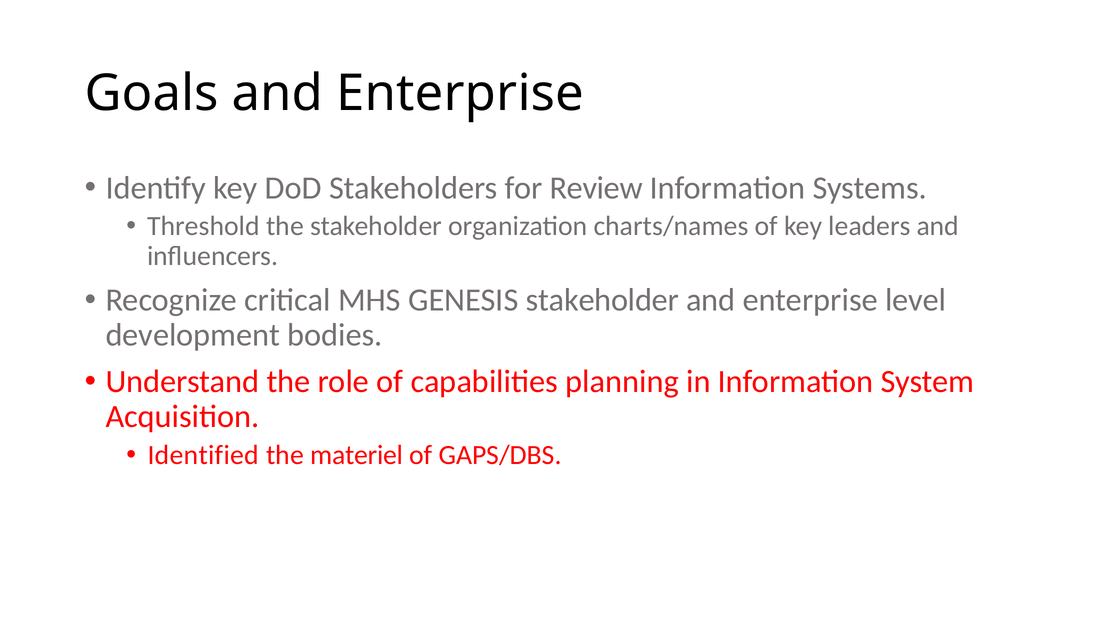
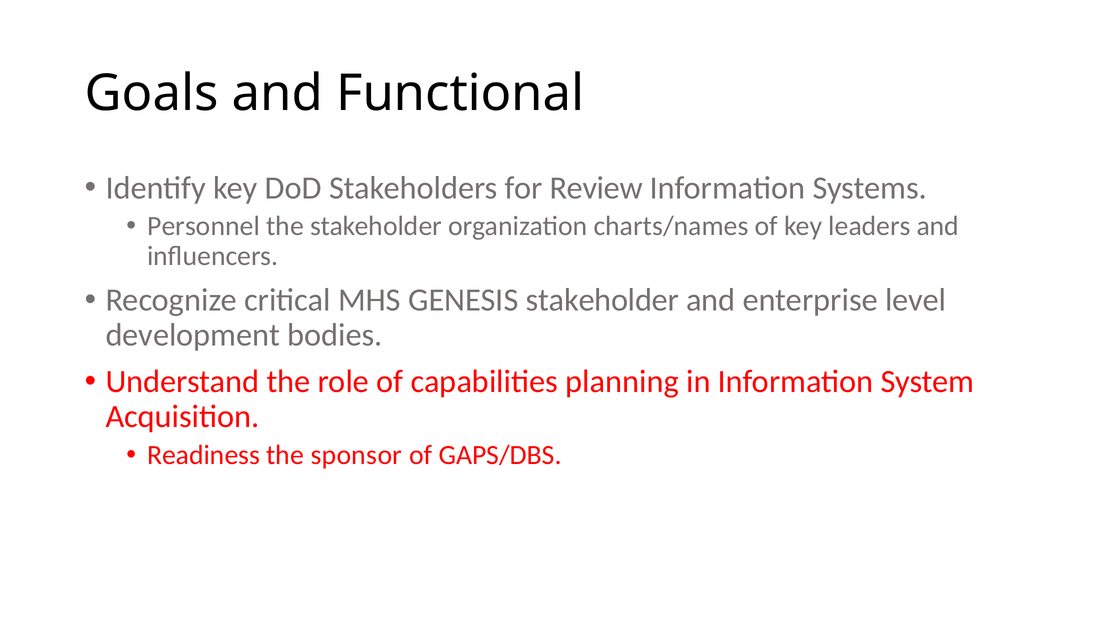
Goals and Enterprise: Enterprise -> Functional (460, 93)
Threshold: Threshold -> Personnel (204, 226)
Identified: Identified -> Readiness (204, 455)
materiel: materiel -> sponsor (356, 455)
